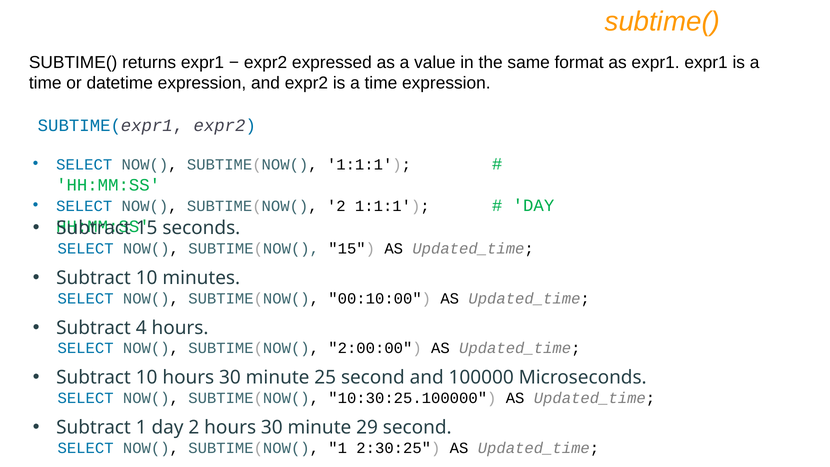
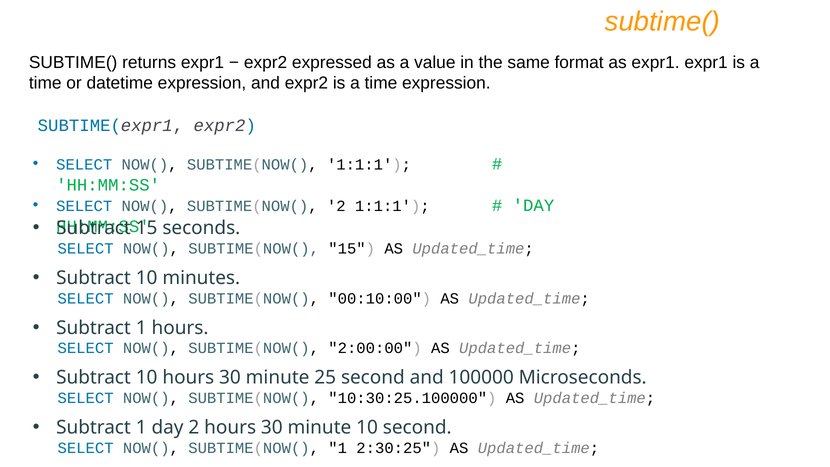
4: 4 -> 1 (141, 328)
minute 29: 29 -> 10 (367, 427)
